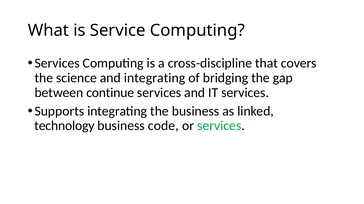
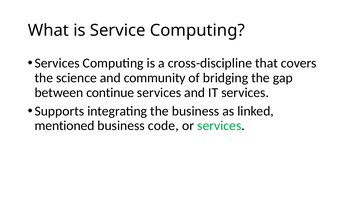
and integrating: integrating -> community (155, 78)
technology: technology -> mentioned (64, 126)
